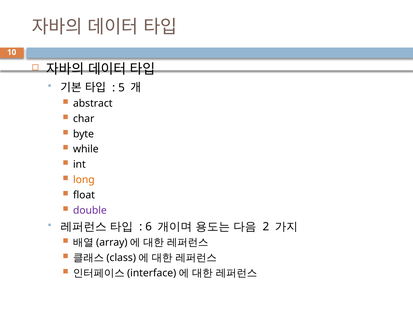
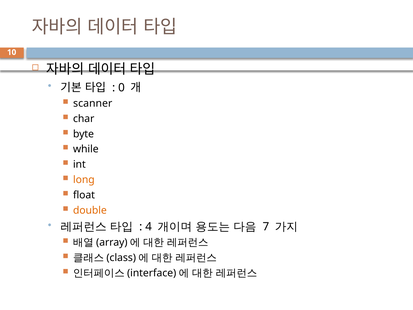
5: 5 -> 0 (121, 87)
abstract: abstract -> scanner (93, 103)
double colour: purple -> orange (90, 210)
6: 6 -> 4 (149, 226)
2: 2 -> 7 (266, 226)
